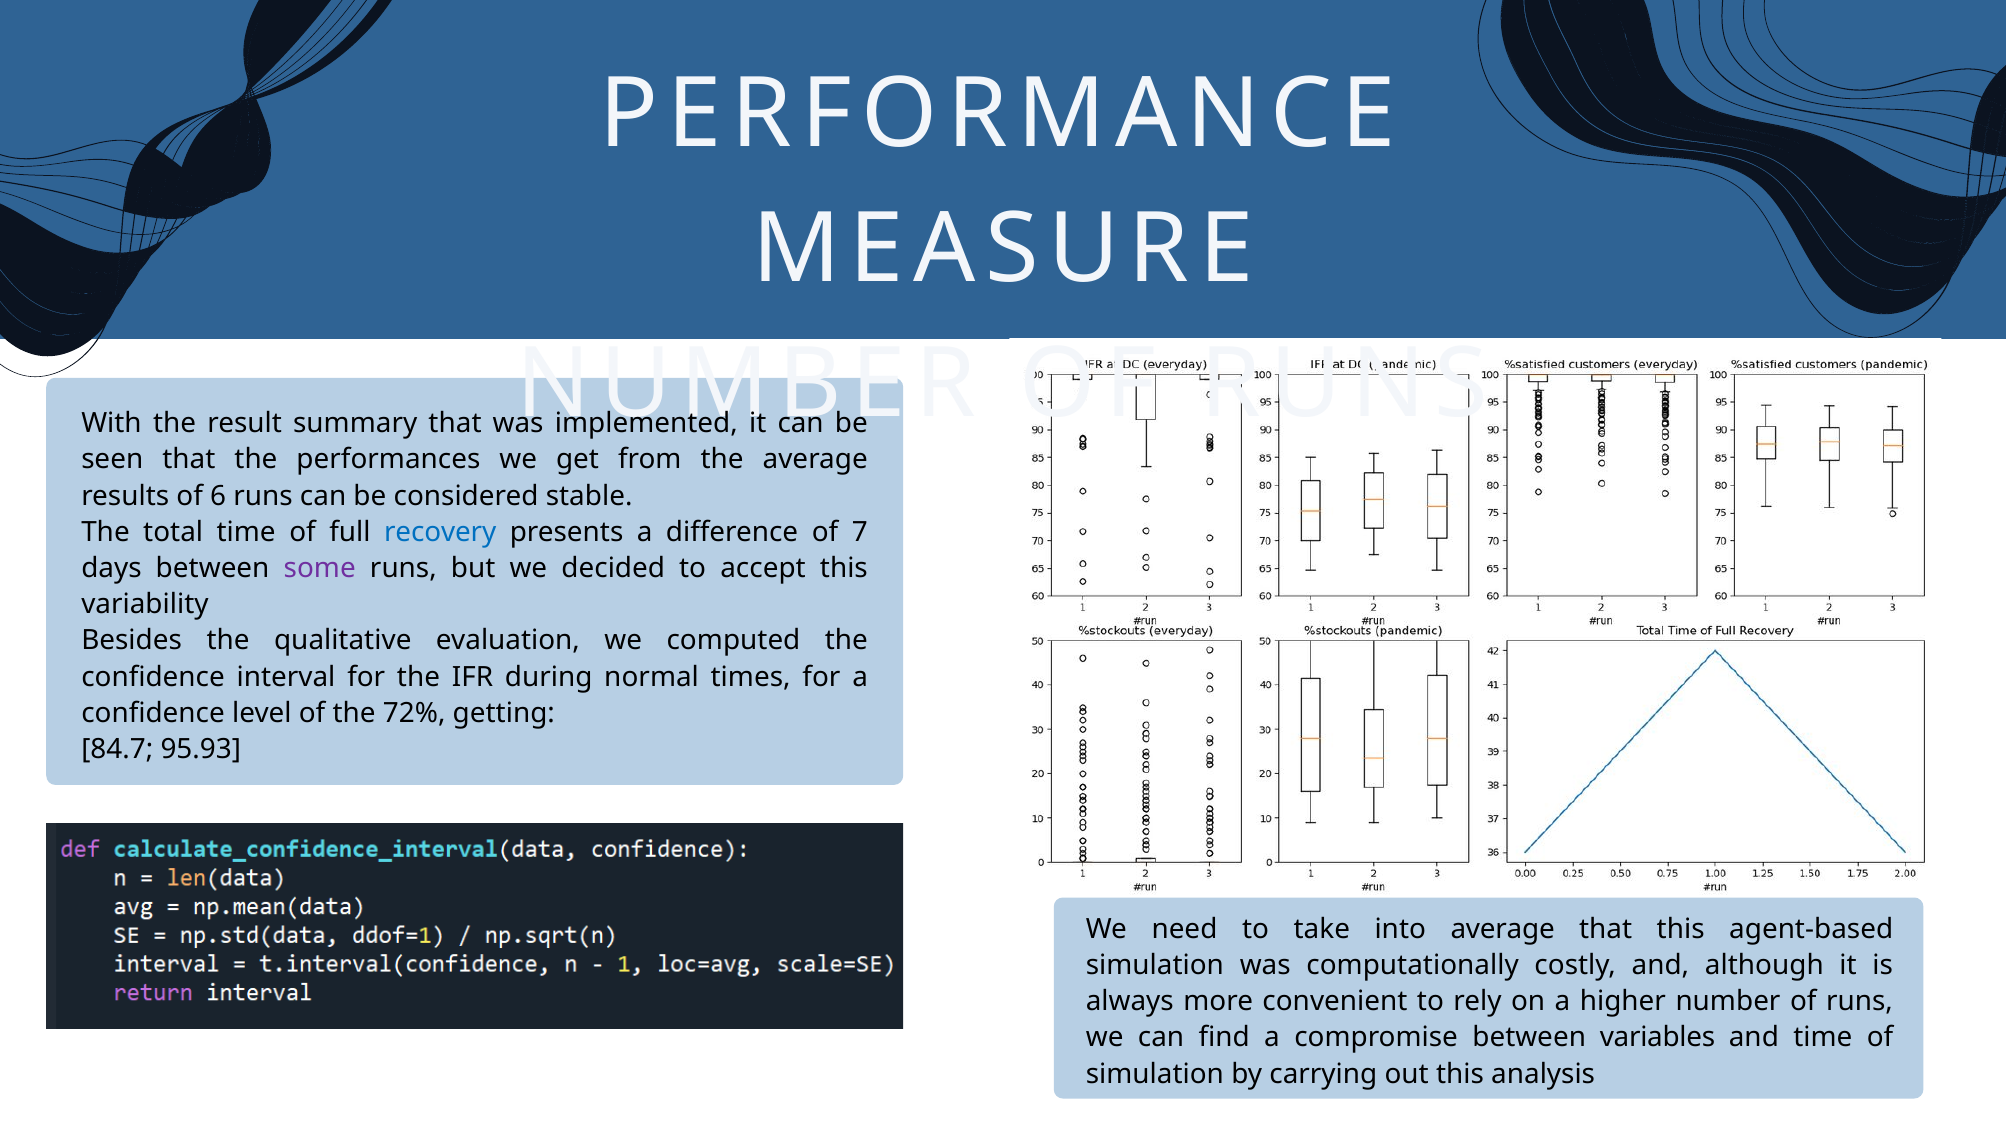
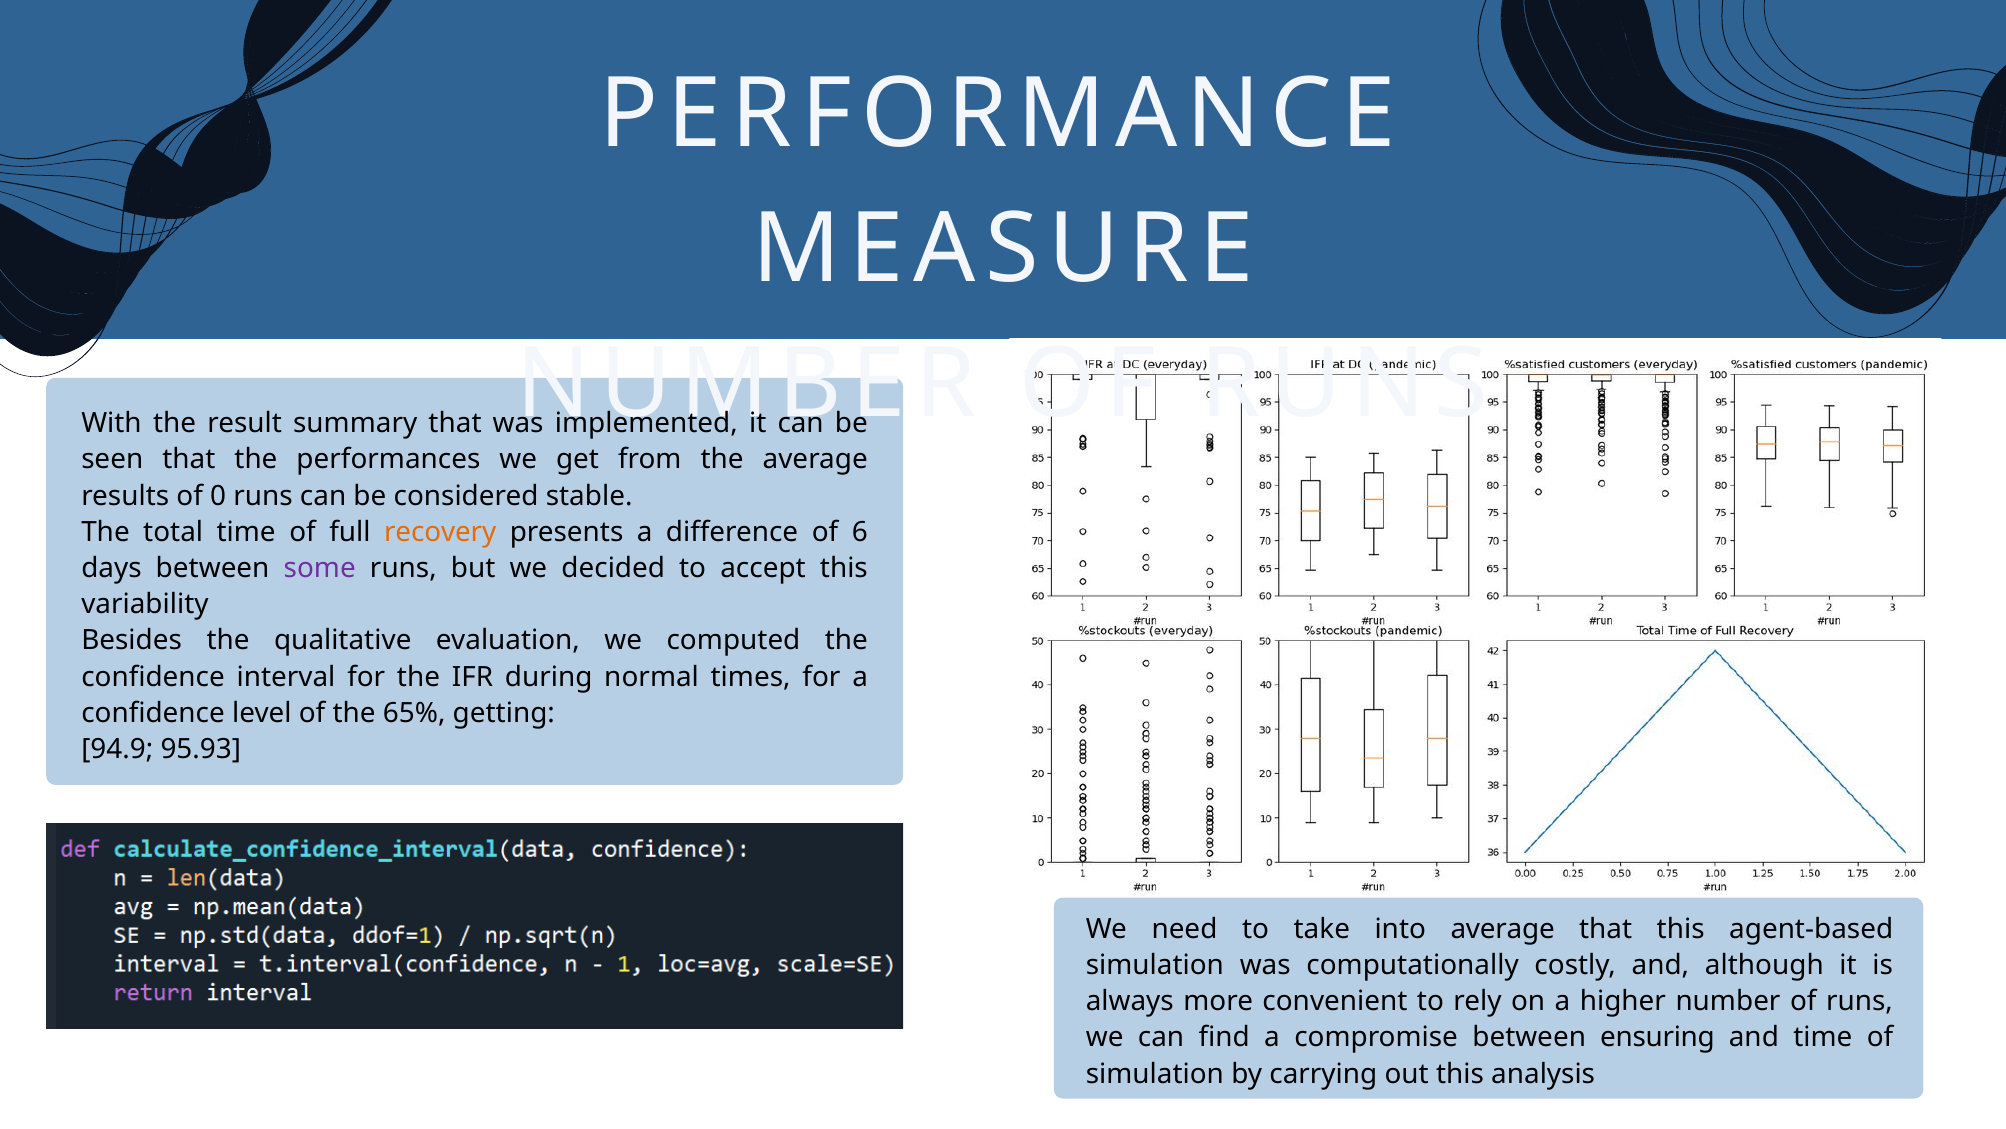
6: 6 -> 0 (218, 496)
recovery colour: blue -> orange (440, 532)
7: 7 -> 6 (860, 532)
72%: 72% -> 65% (414, 713)
84.7: 84.7 -> 94.9 (117, 749)
variables: variables -> ensuring (1658, 1037)
